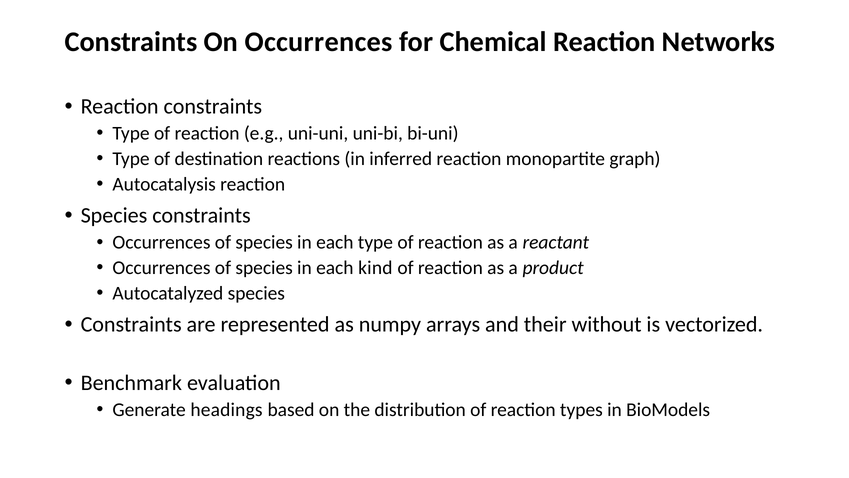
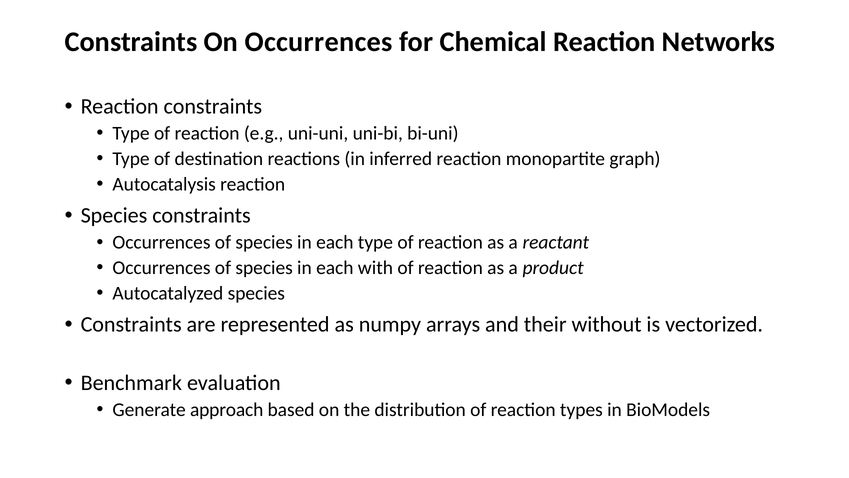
kind: kind -> with (375, 268)
headings: headings -> approach (227, 409)
